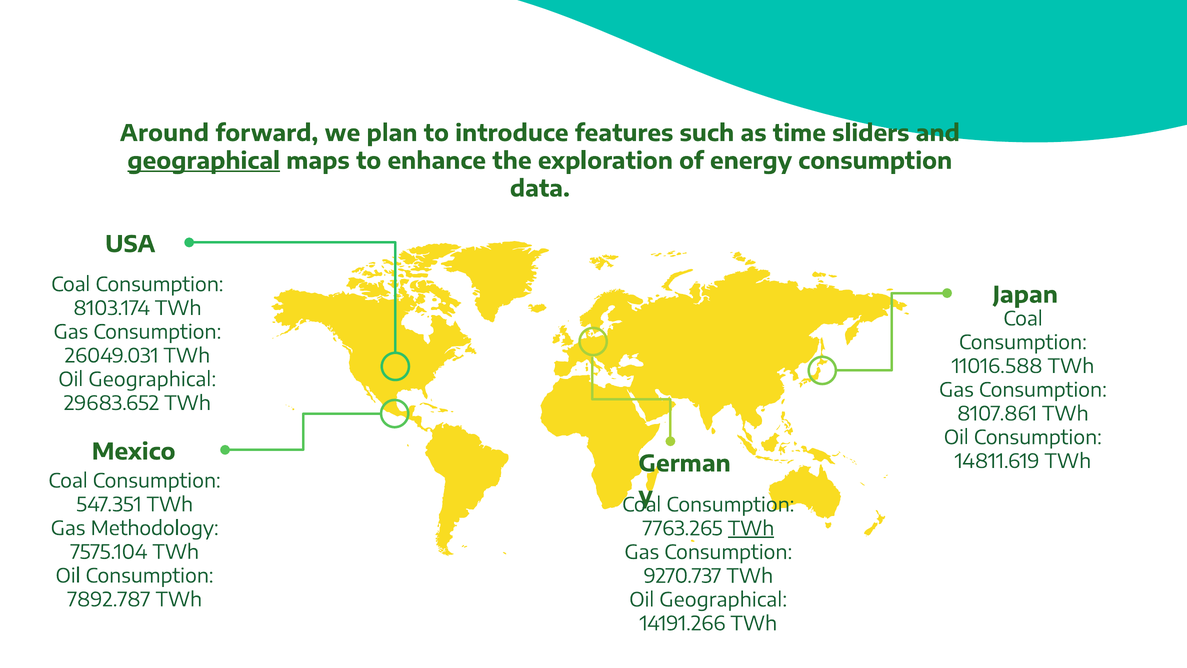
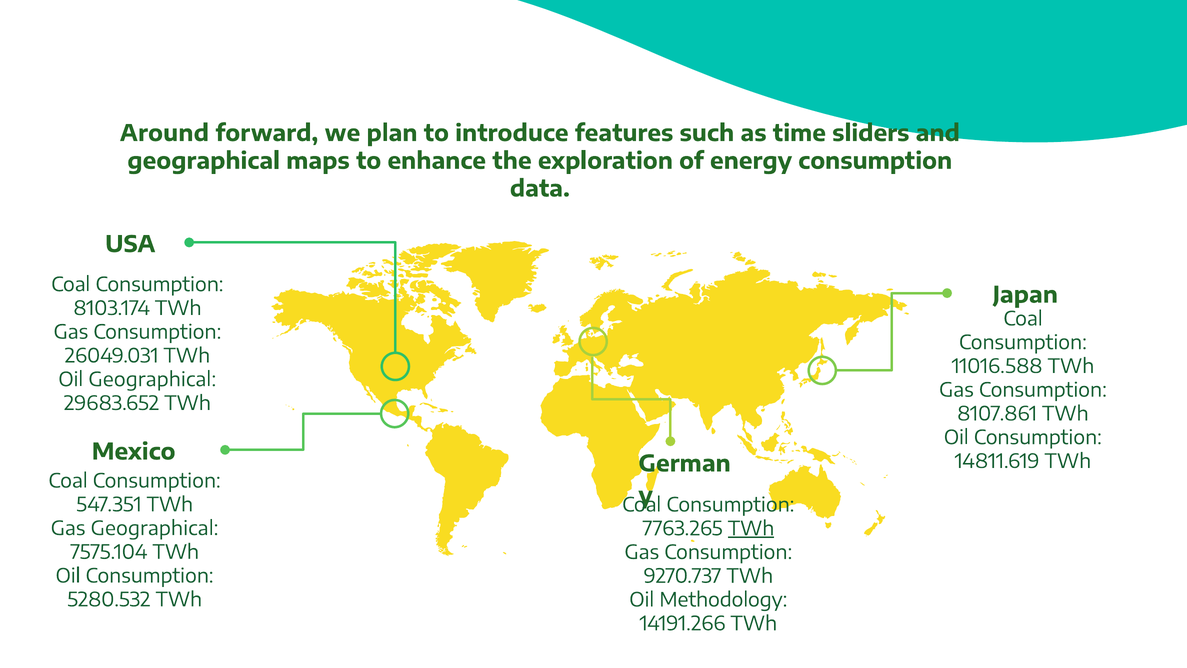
geographical underline: present -> none (204, 161)
Gas Methodology: Methodology -> Geographical (155, 528)
7892.787: 7892.787 -> 5280.532 (109, 600)
Geographical: Geographical -> Methodology (723, 600)
